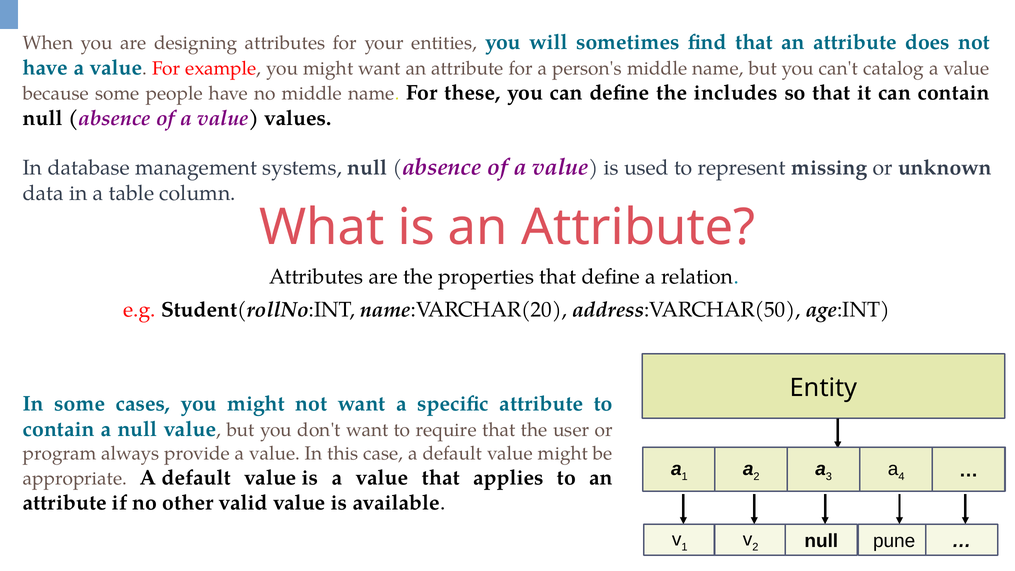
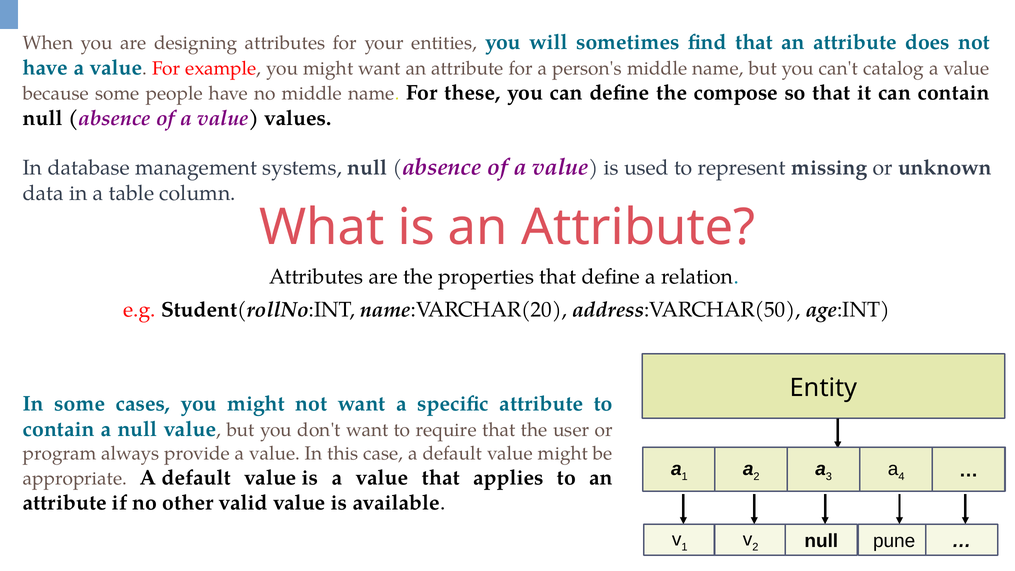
includes: includes -> compose (736, 93)
